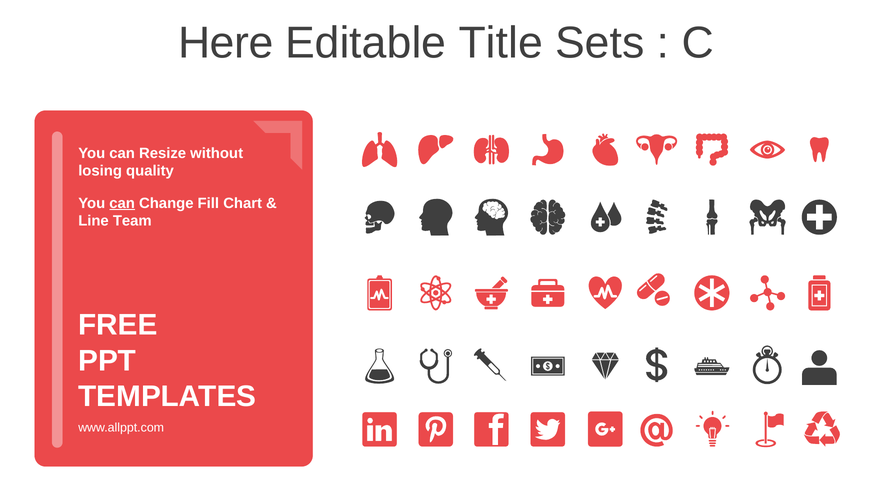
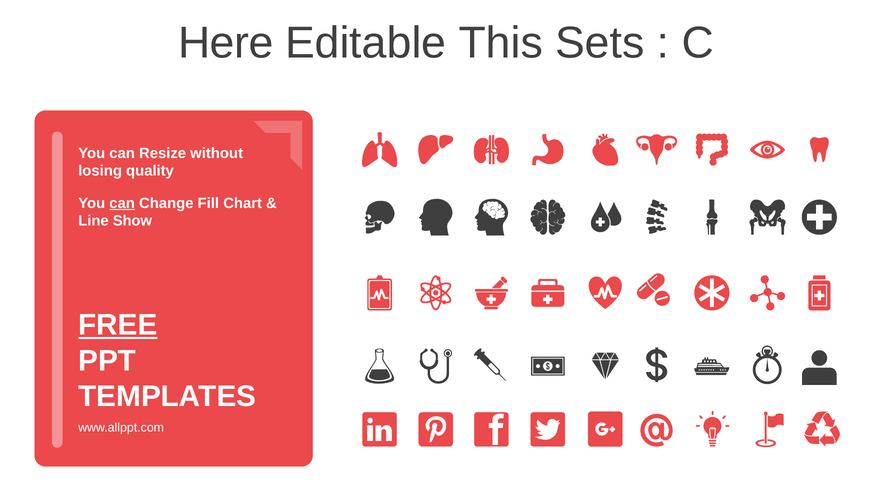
Title: Title -> This (501, 43)
Team: Team -> Show (132, 221)
FREE underline: none -> present (118, 325)
